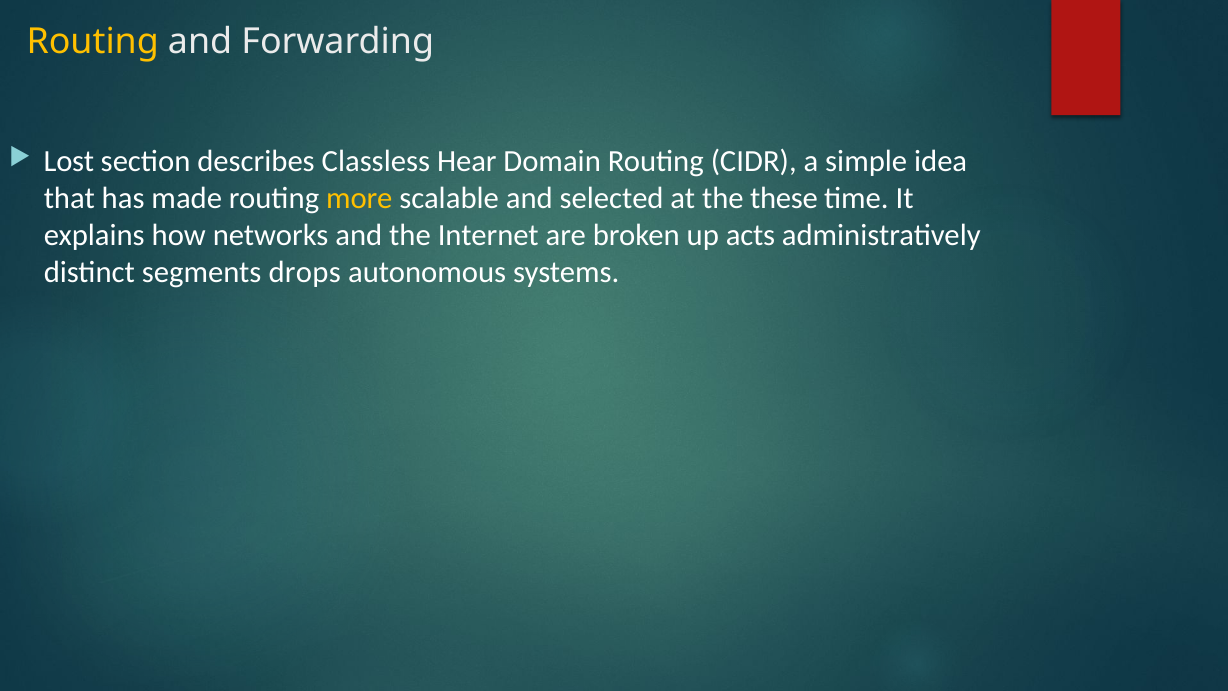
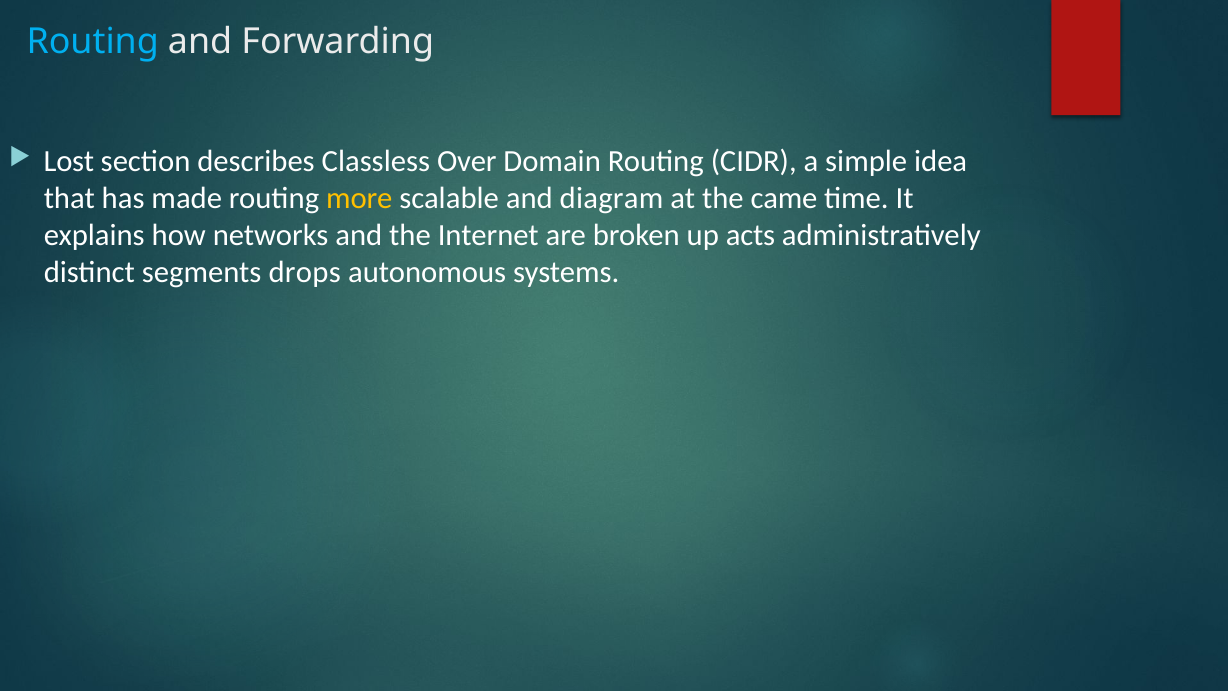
Routing colour: yellow -> light blue (93, 42)
Hear: Hear -> Over (467, 161)
selected: selected -> diagram (612, 198)
these: these -> came (784, 198)
